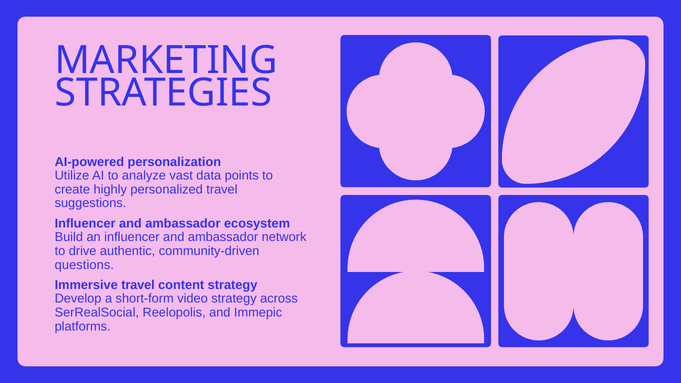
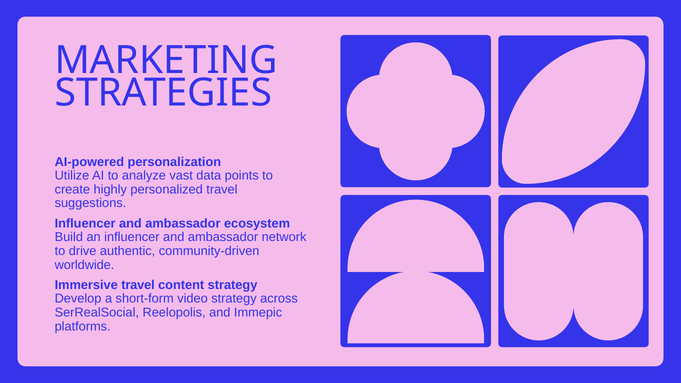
questions: questions -> worldwide (84, 265)
